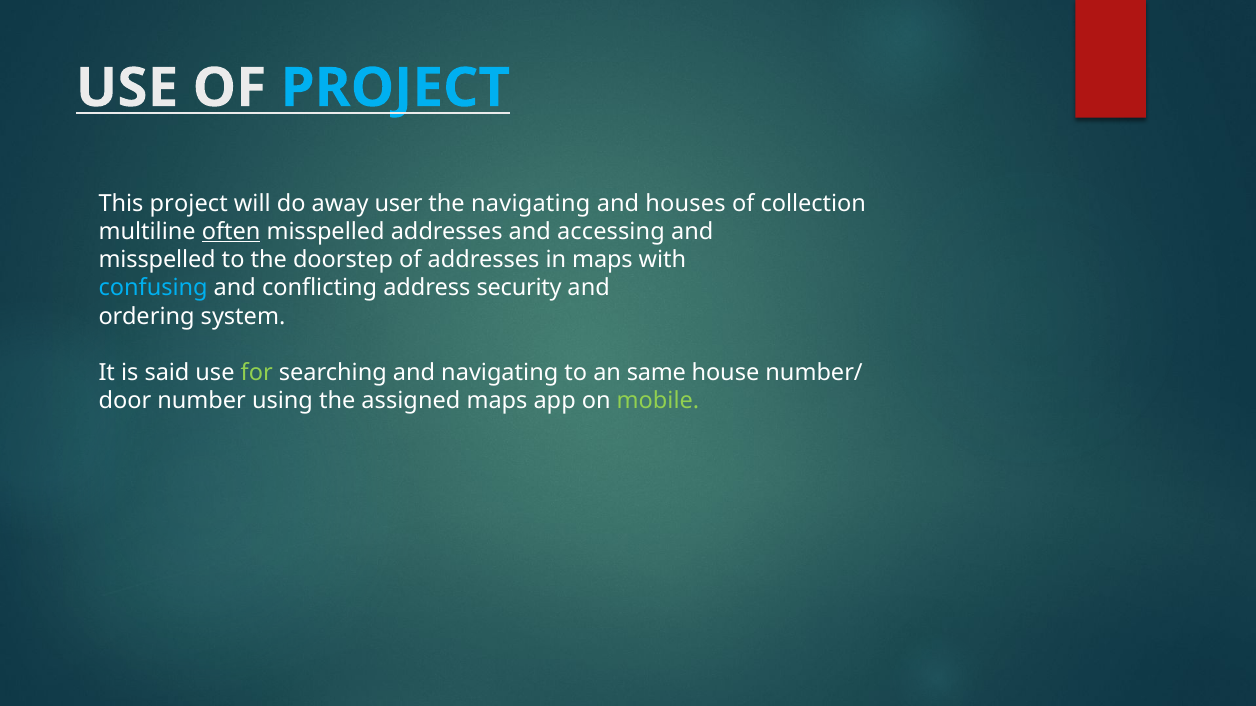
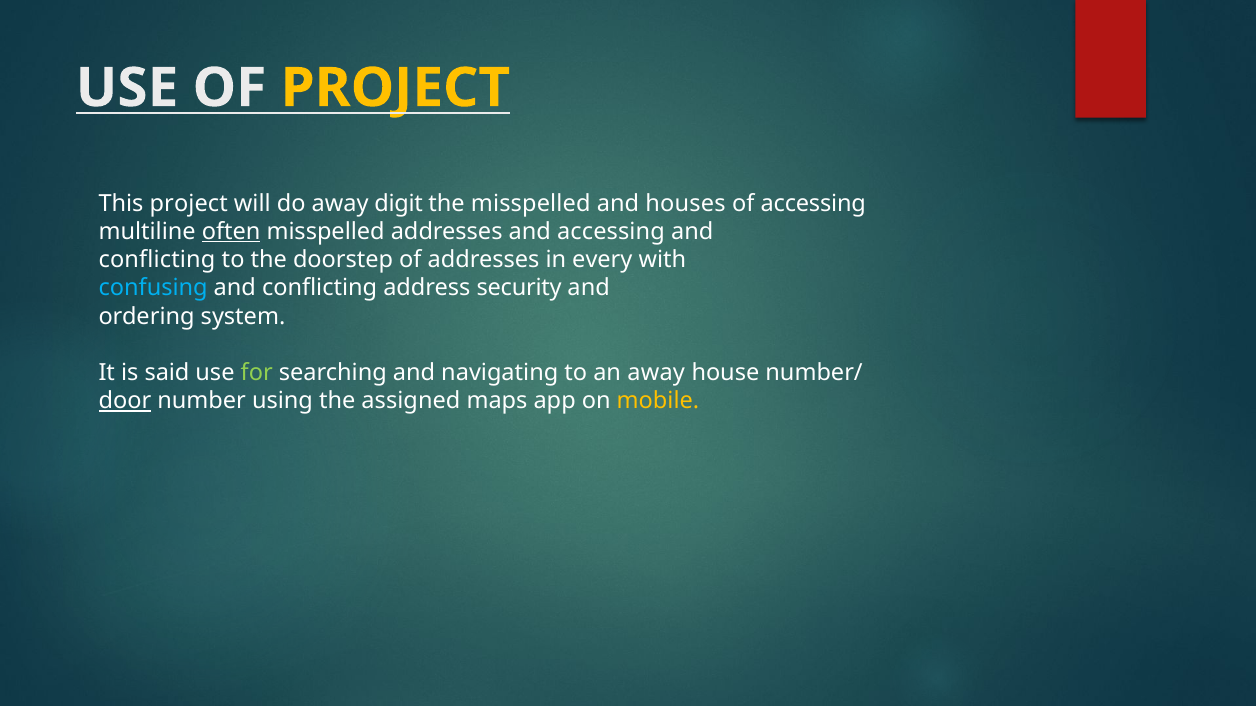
PROJECT colour: light blue -> yellow (395, 88)
user: user -> digit (399, 203)
the navigating: navigating -> misspelled (531, 203)
of collection: collection -> accessing (813, 203)
misspelled: misspelled -> conflicting (157, 260)
in maps: maps -> every (602, 260)
an same: same -> away (656, 373)
door underline: none -> present (125, 401)
mobile colour: light green -> yellow (658, 401)
